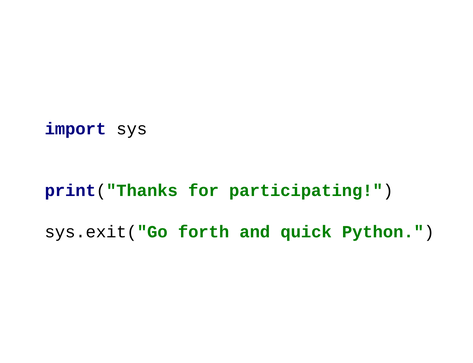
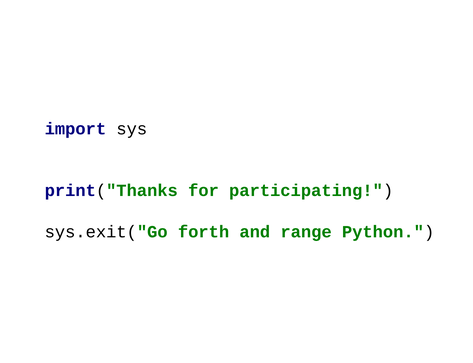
quick: quick -> range (306, 232)
